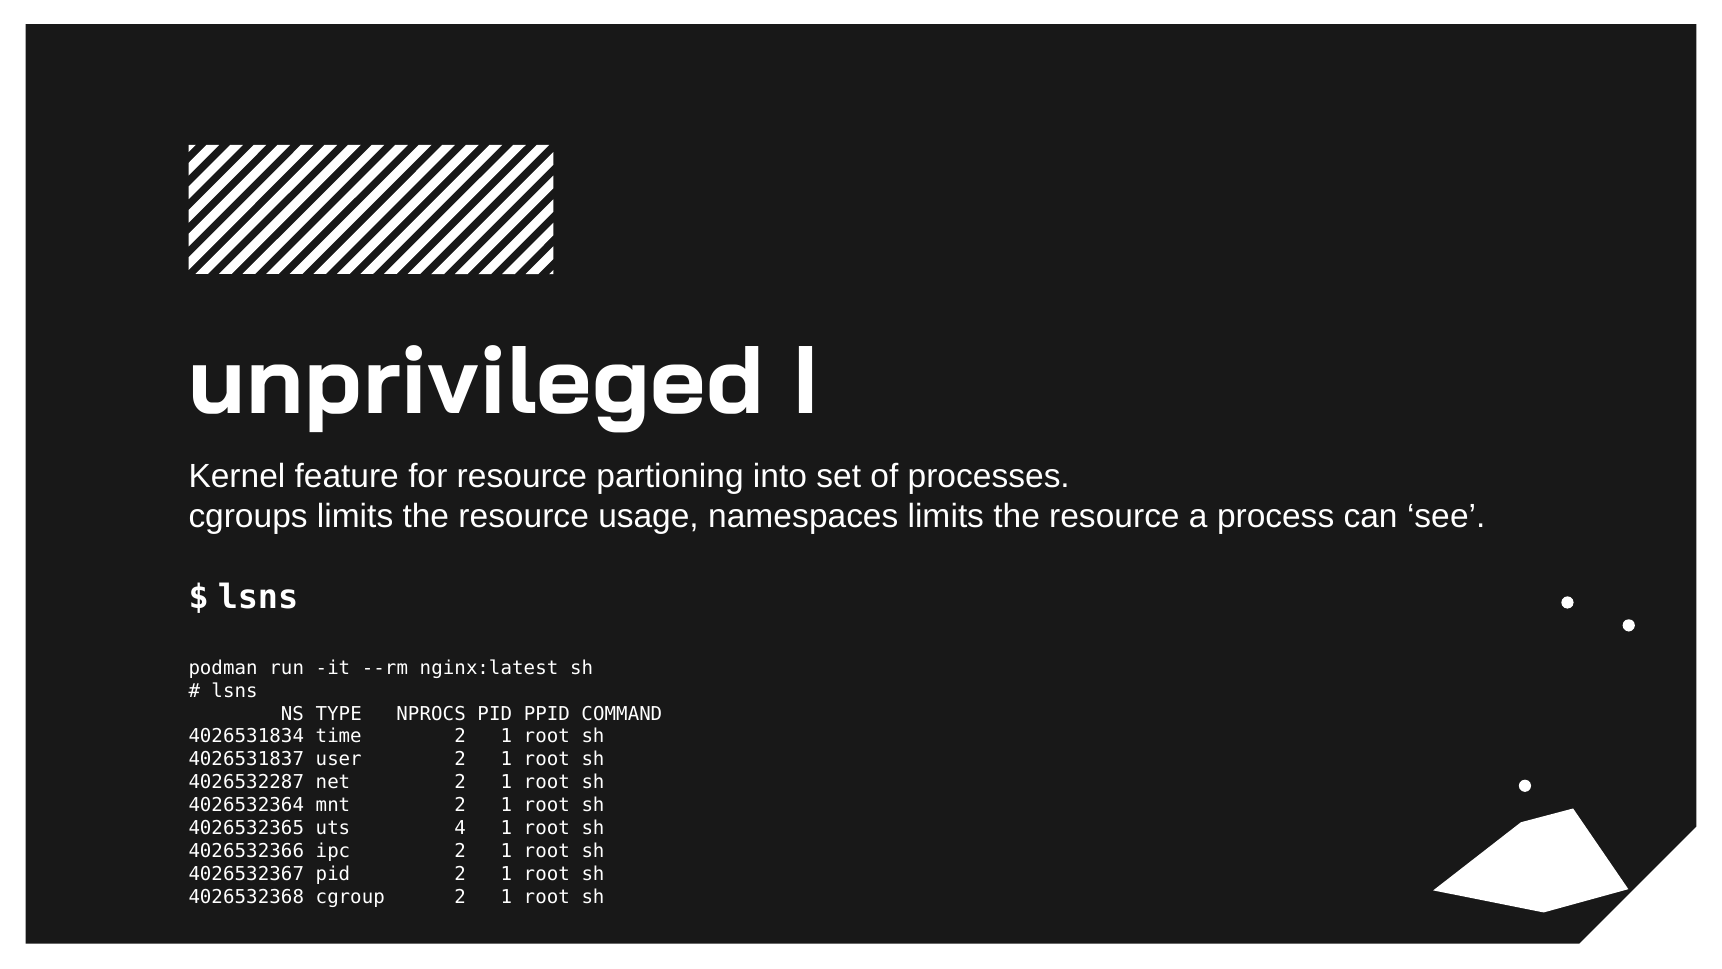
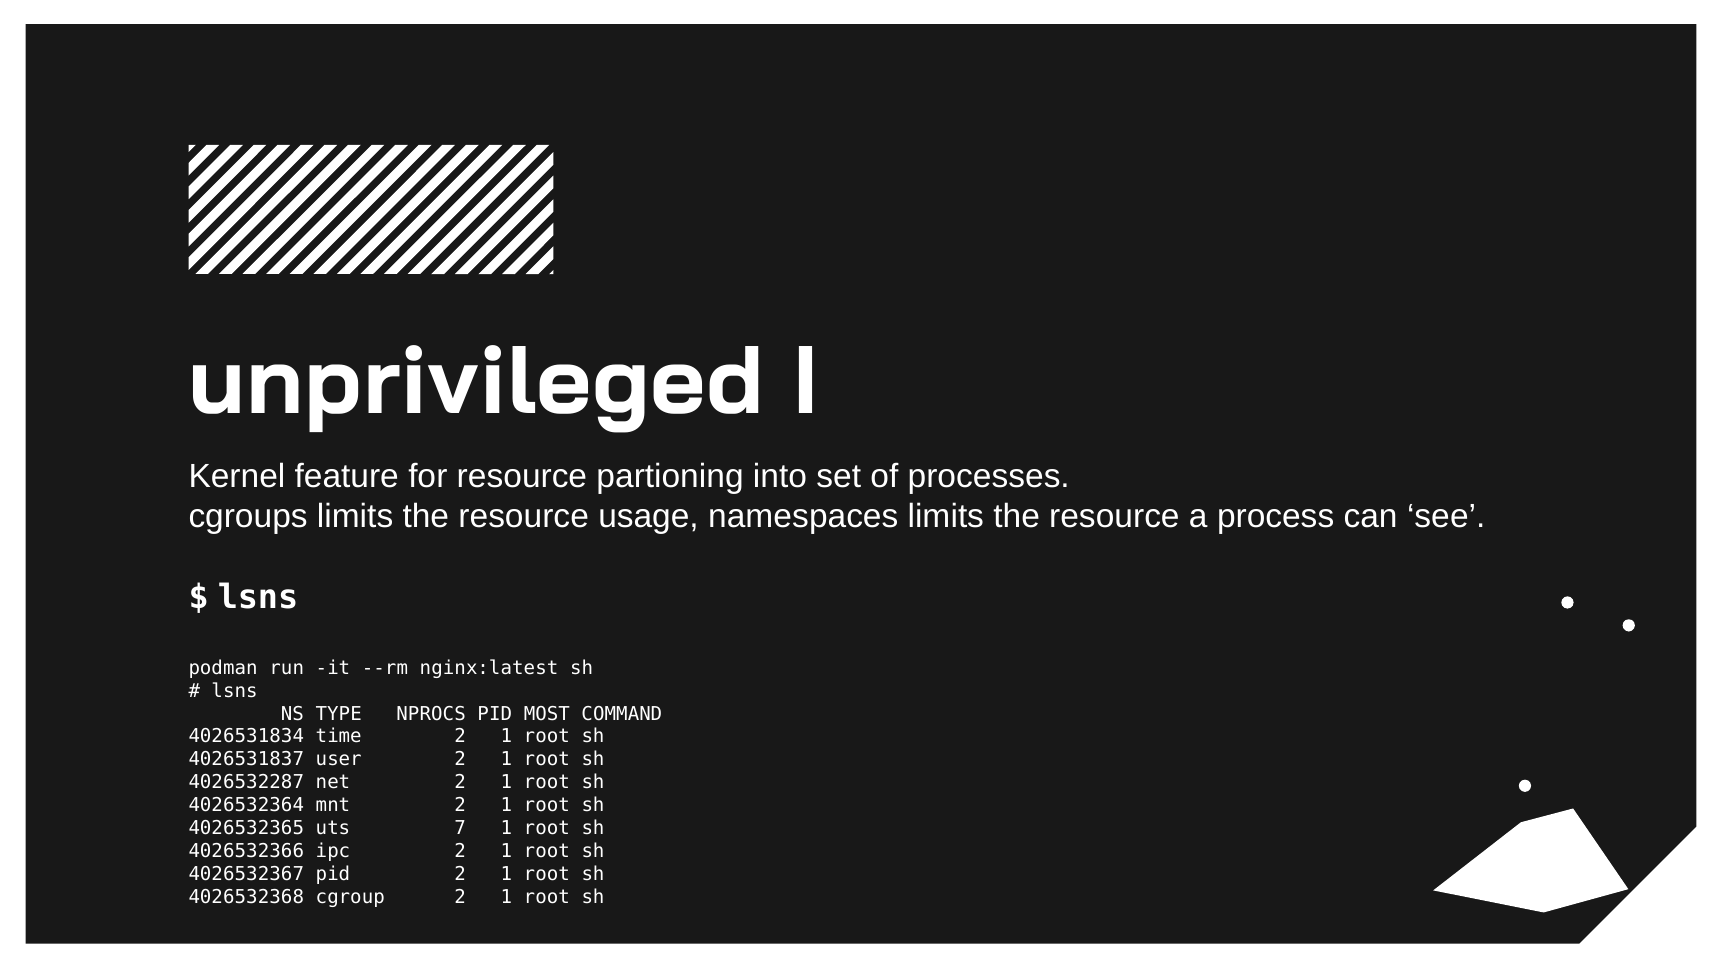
PPID: PPID -> MOST (547, 713)
4: 4 -> 7 (460, 828)
